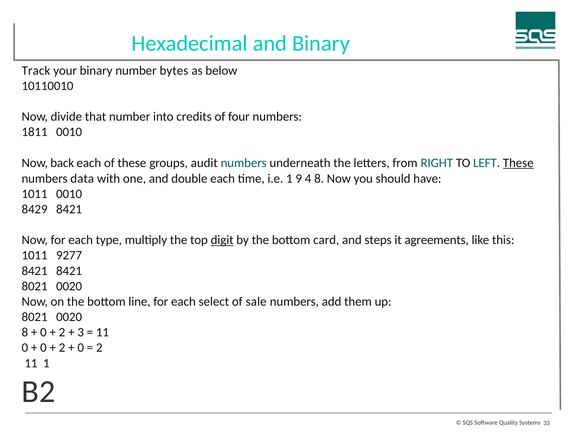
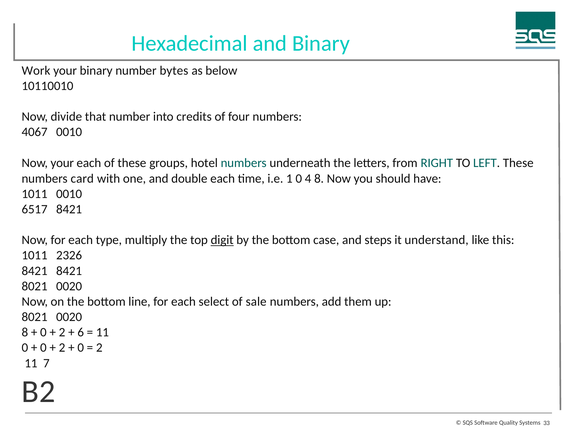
Track: Track -> Work (36, 70)
1811: 1811 -> 4067 (35, 132)
Now back: back -> your (62, 163)
audit: audit -> hotel (204, 163)
These underline: present -> none (518, 163)
data: data -> card (82, 178)
1 9: 9 -> 0 (299, 178)
8429: 8429 -> 6517 (35, 209)
card: card -> case (326, 240)
agreements: agreements -> understand (437, 240)
9277: 9277 -> 2326 (69, 255)
3: 3 -> 6 (81, 332)
11 1: 1 -> 7 (46, 363)
